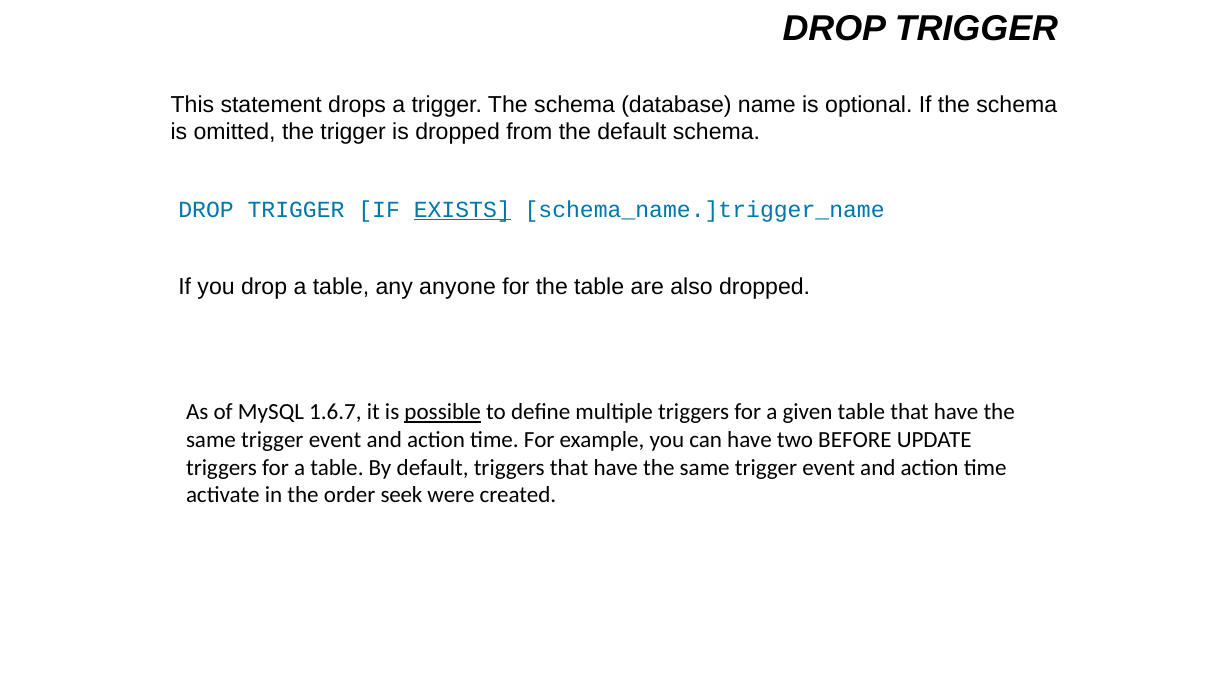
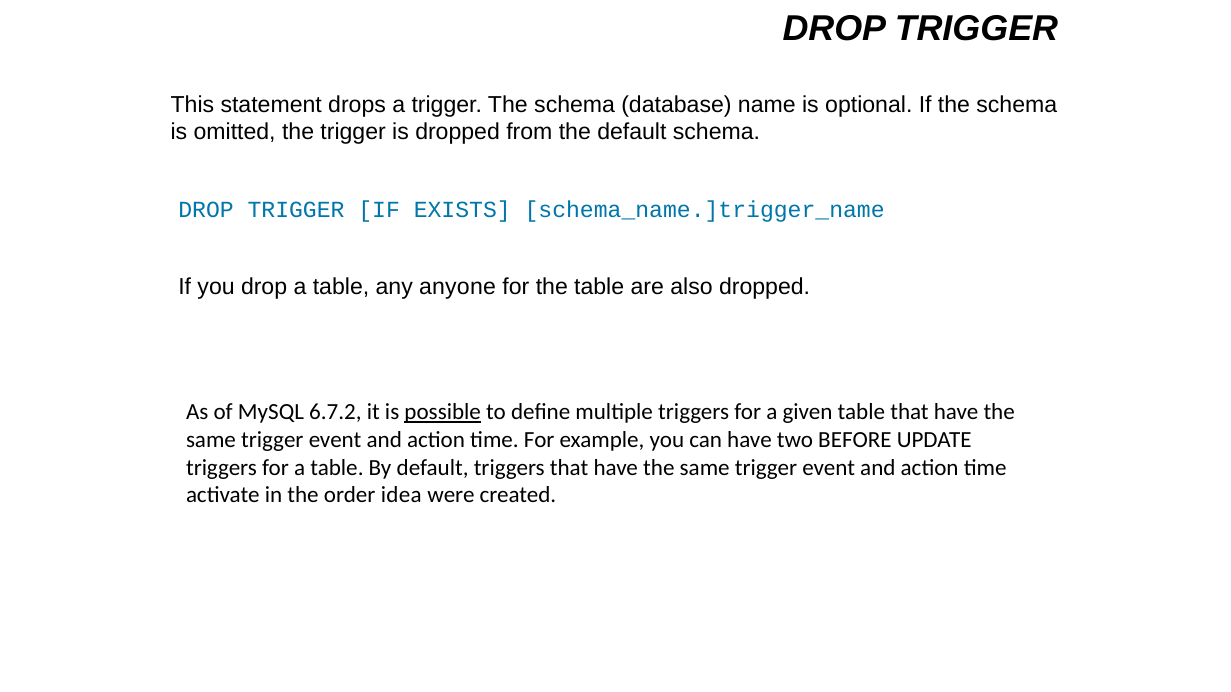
EXISTS underline: present -> none (462, 210)
1.6.7: 1.6.7 -> 6.7.2 (335, 412)
seek: seek -> idea (401, 496)
